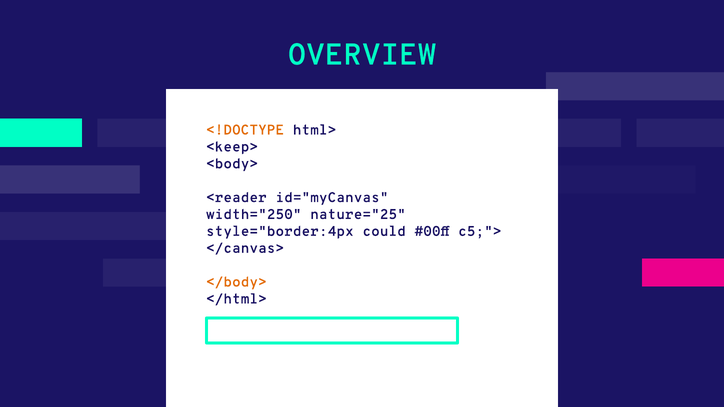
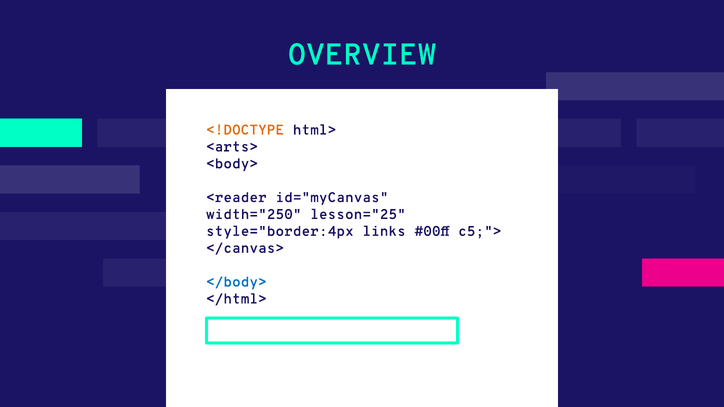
<keep>: <keep> -> <arts> (232, 147)
nature="25: nature="25 -> lesson="25 (358, 214)
could: could -> links (384, 231)
</body> colour: orange -> blue (236, 282)
